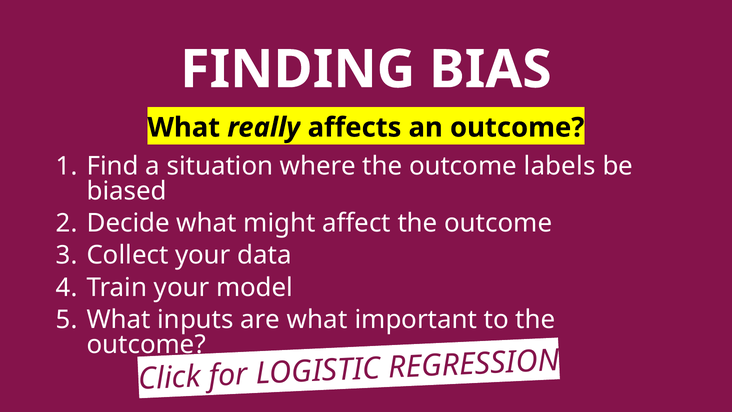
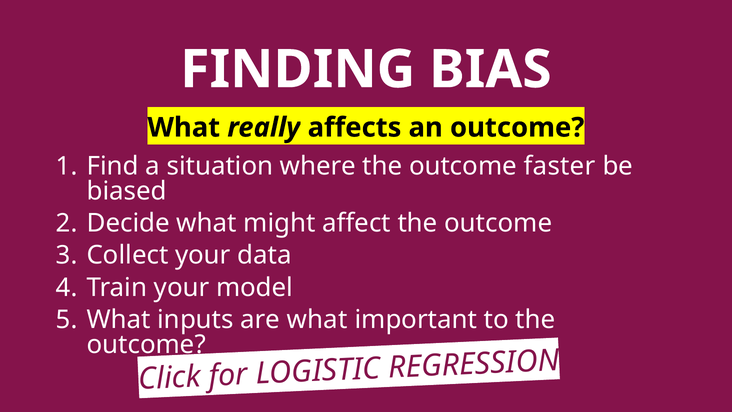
labels: labels -> faster (560, 166)
